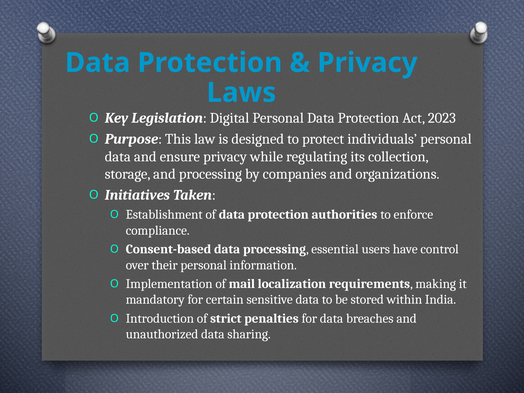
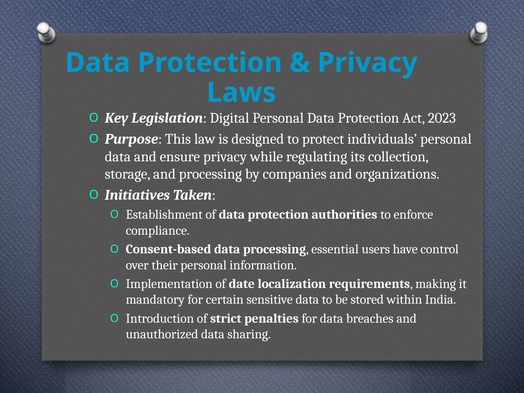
mail: mail -> date (242, 284)
